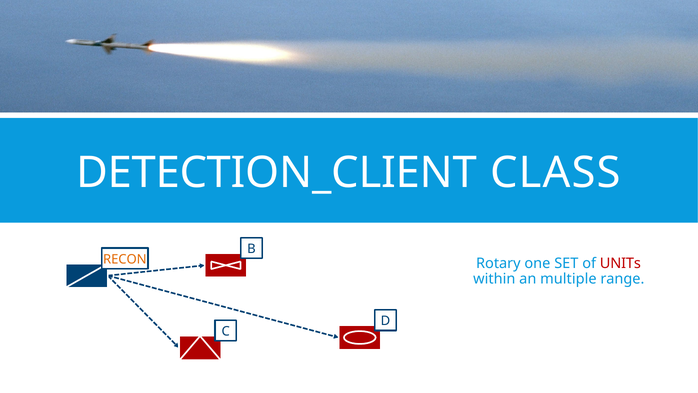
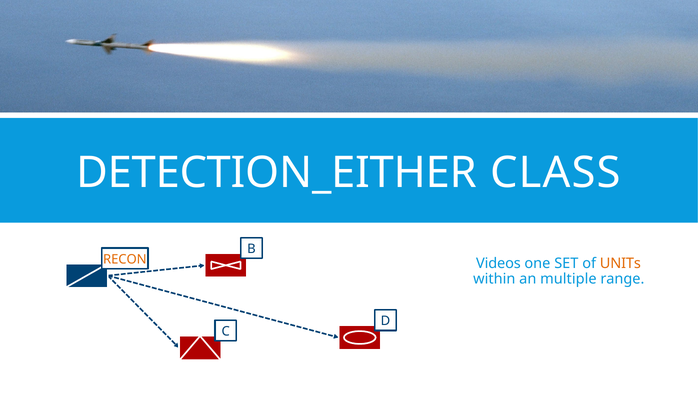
DETECTION_CLIENT: DETECTION_CLIENT -> DETECTION_EITHER (276, 173)
Rotary: Rotary -> Videos (498, 263)
UNITs colour: red -> orange (620, 263)
